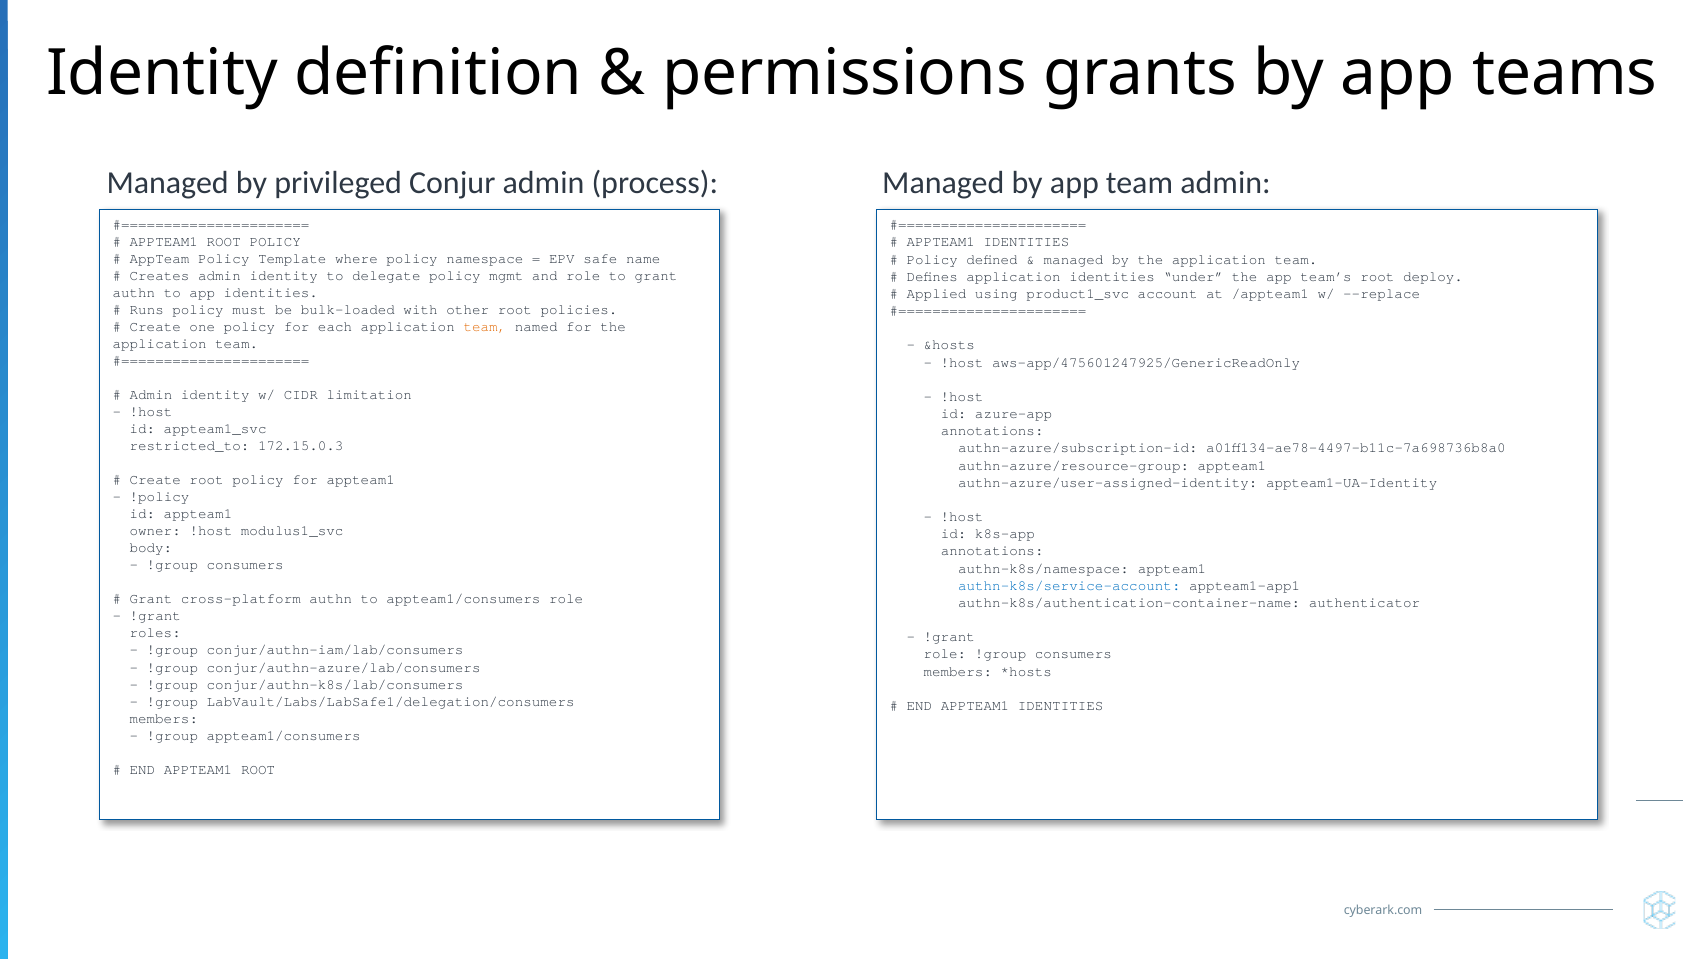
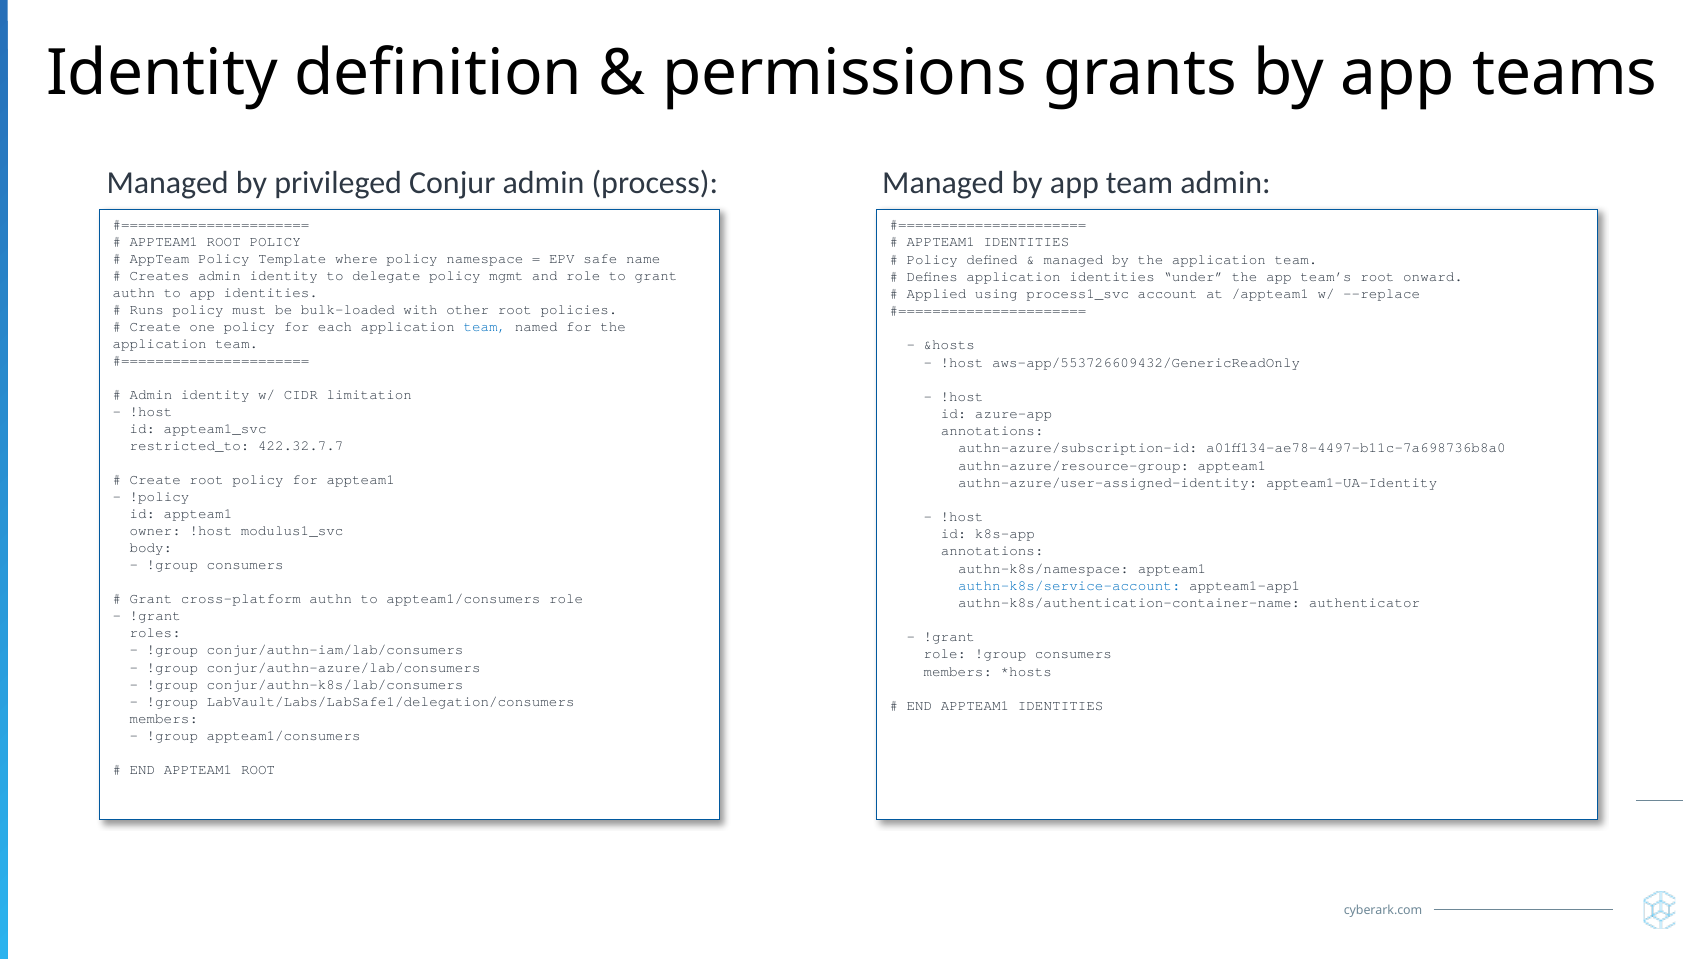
deploy: deploy -> onward (1433, 277)
product1_svc: product1_svc -> process1_svc (1078, 294)
team colour: orange -> blue (485, 327)
aws-app/475601247925/GenericReadOnly: aws-app/475601247925/GenericReadOnly -> aws-app/553726609432/GenericReadOnly (1146, 363)
172.15.0.3: 172.15.0.3 -> 422.32.7.7 (301, 446)
